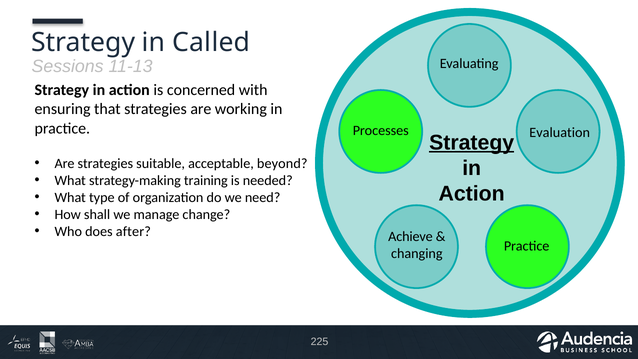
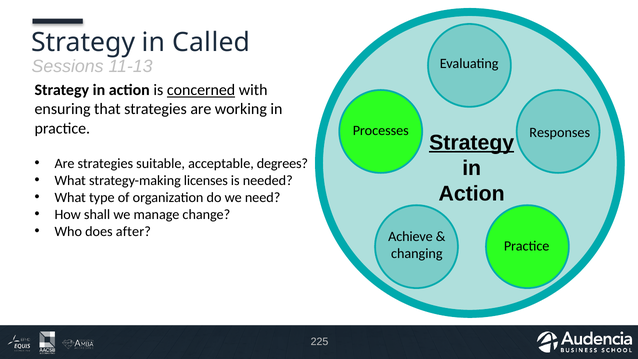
concerned underline: none -> present (201, 90)
Evaluation: Evaluation -> Responses (560, 132)
beyond: beyond -> degrees (282, 163)
training: training -> licenses (206, 180)
